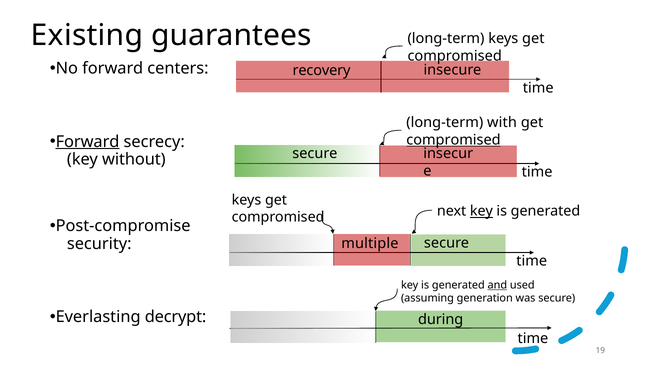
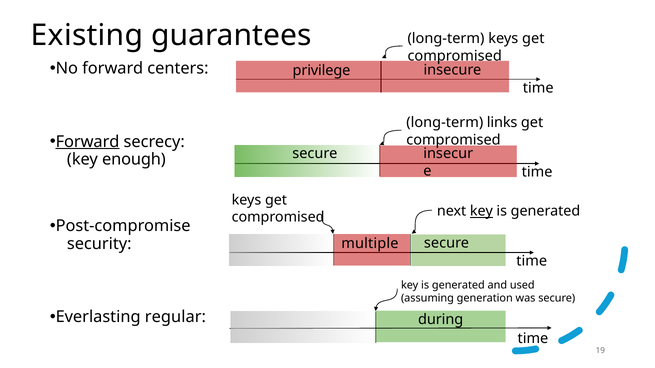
recovery: recovery -> privilege (321, 71)
with: with -> links (502, 123)
compromised underline: present -> none (453, 140)
without: without -> enough (134, 160)
and underline: present -> none (497, 285)
decrypt: decrypt -> regular (175, 317)
